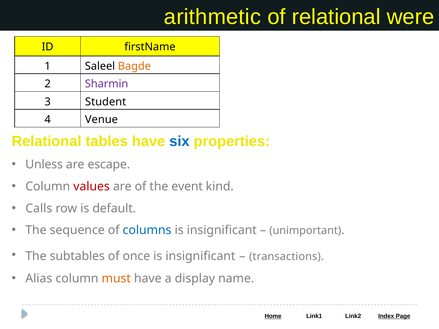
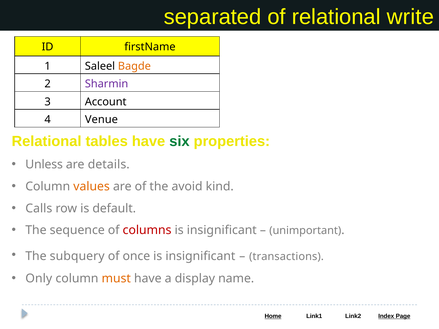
arithmetic: arithmetic -> separated (213, 17)
were: were -> write (410, 17)
Student: Student -> Account (106, 102)
six colour: blue -> green (179, 141)
escape: escape -> details (109, 165)
values colour: red -> orange (92, 187)
event: event -> avoid (187, 187)
columns colour: blue -> red (147, 230)
subtables: subtables -> subquery (77, 256)
Alias: Alias -> Only (39, 279)
